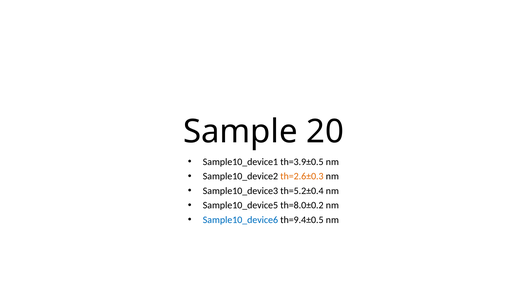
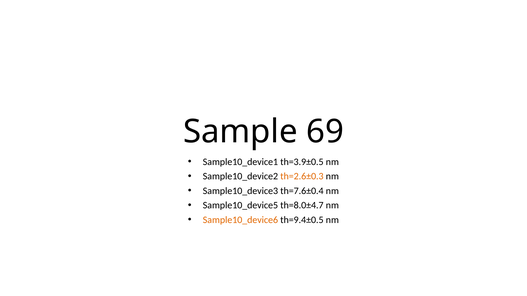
20: 20 -> 69 (325, 132)
th=5.2±0.4: th=5.2±0.4 -> th=7.6±0.4 (302, 191)
th=8.0±0.2: th=8.0±0.2 -> th=8.0±4.7 (302, 206)
Sample10_device6 colour: blue -> orange (240, 220)
